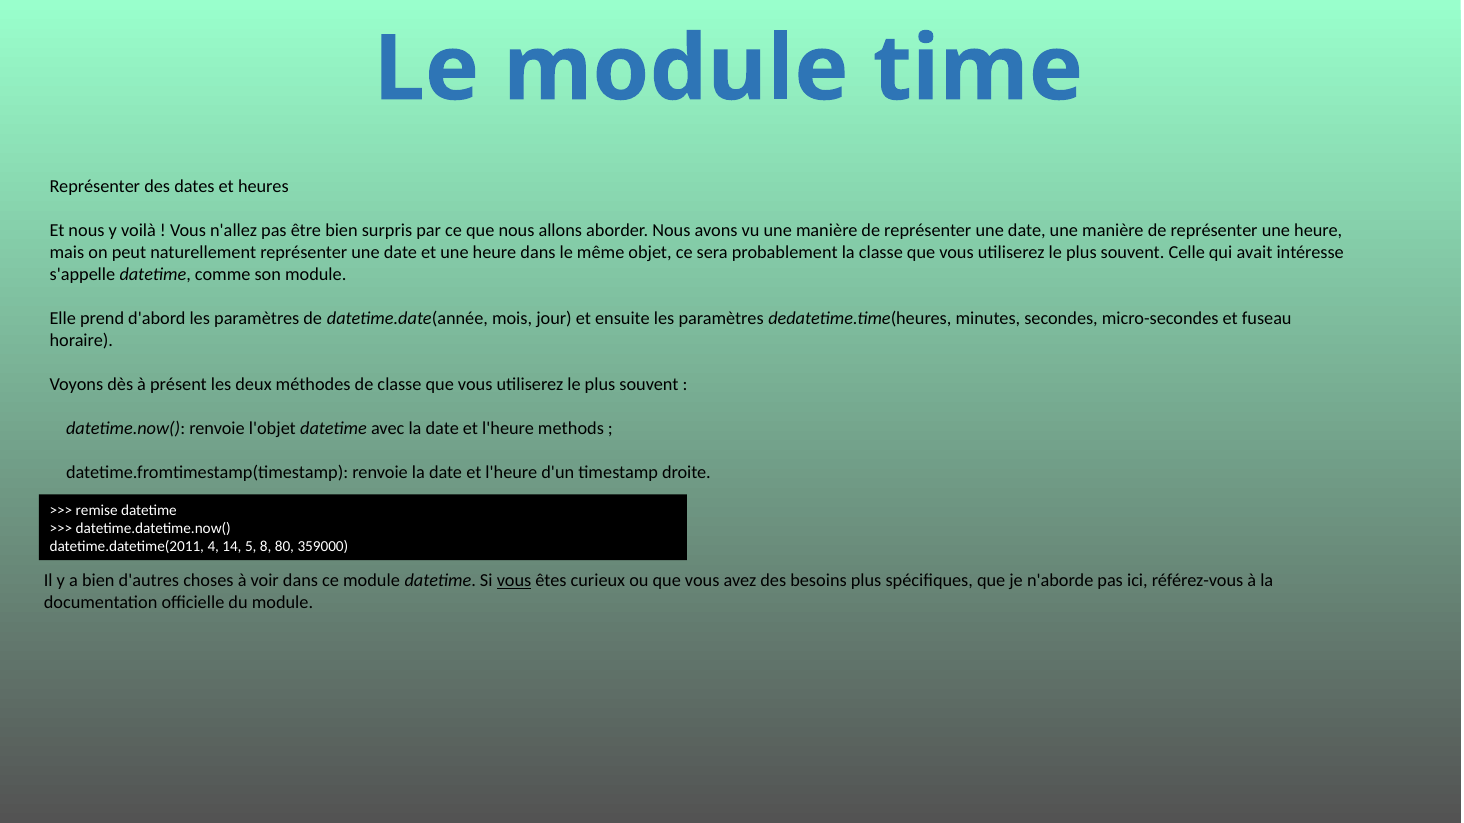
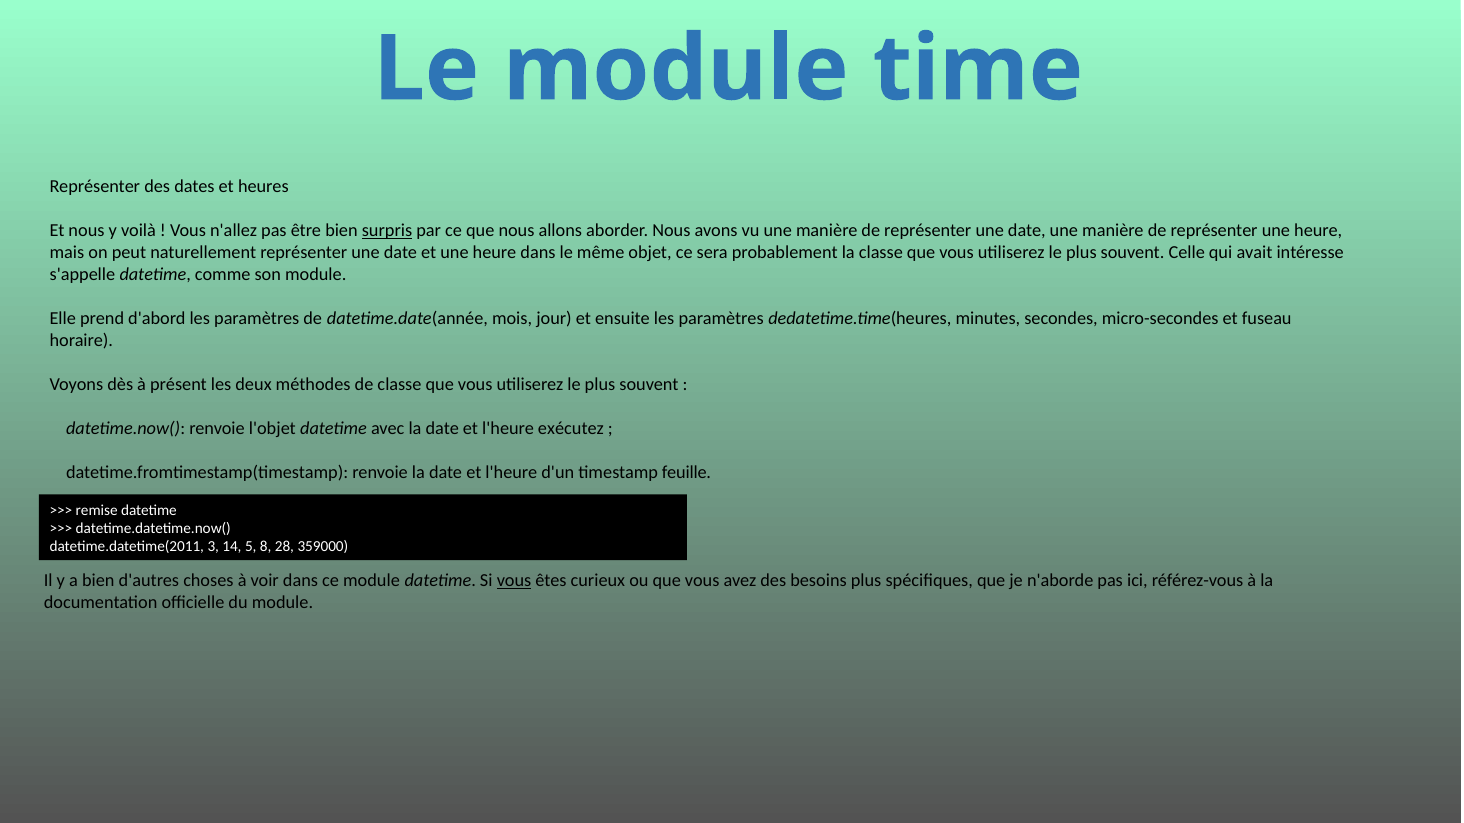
surpris underline: none -> present (387, 231)
methods: methods -> exécutez (571, 429)
droite: droite -> feuille (686, 472)
4: 4 -> 3 (213, 547)
80: 80 -> 28 (284, 547)
